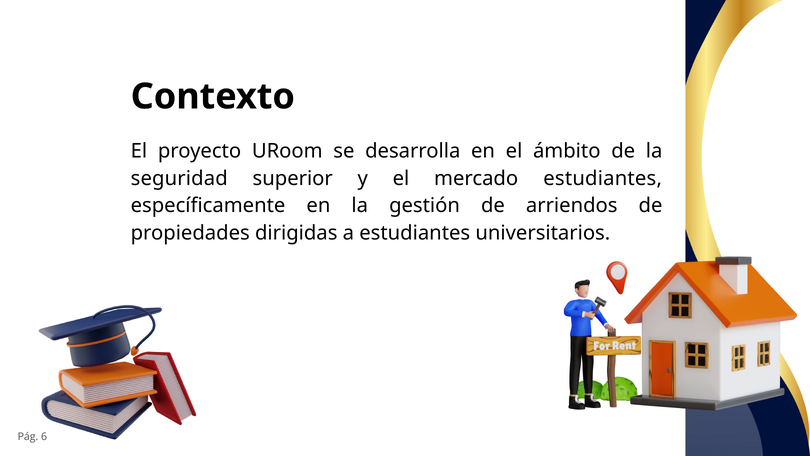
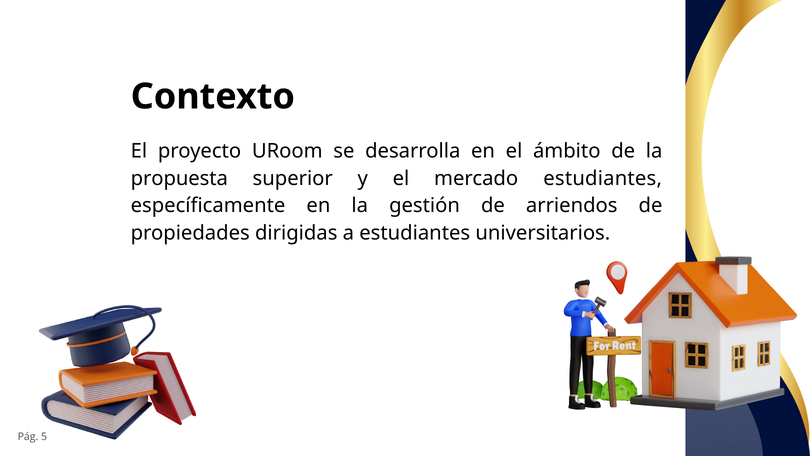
seguridad: seguridad -> propuesta (179, 178)
6: 6 -> 5 (44, 436)
